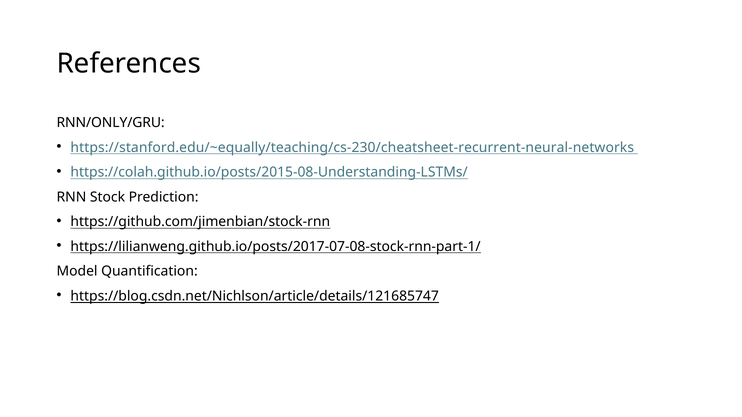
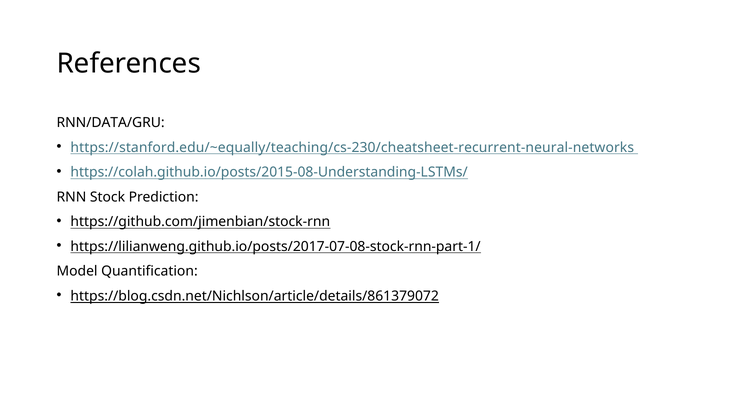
RNN/ONLY/GRU: RNN/ONLY/GRU -> RNN/DATA/GRU (111, 123)
https://blog.csdn.net/Nichlson/article/details/121685747: https://blog.csdn.net/Nichlson/article/details/121685747 -> https://blog.csdn.net/Nichlson/article/details/861379072 (255, 296)
